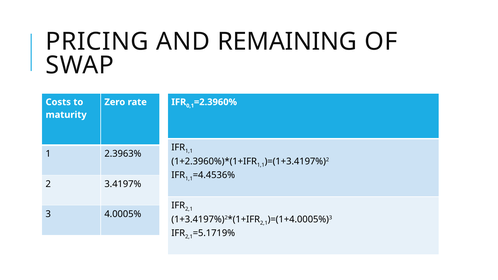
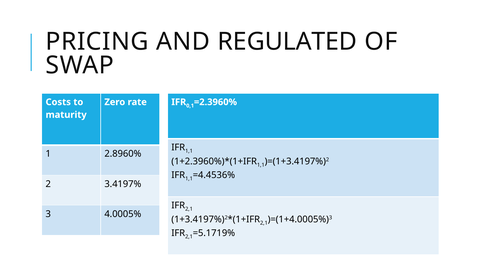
REMAINING: REMAINING -> REGULATED (287, 42)
2.3963%: 2.3963% -> 2.8960% (123, 154)
